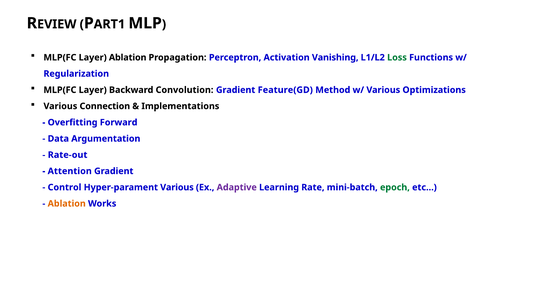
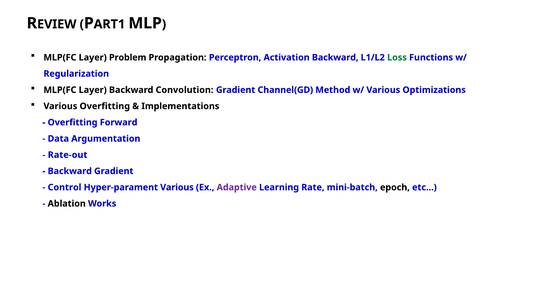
Layer Ablation: Ablation -> Problem (128, 57)
Activation Vanishing: Vanishing -> Backward (335, 57)
Feature(GD: Feature(GD -> Channel(GD (285, 90)
Various Connection: Connection -> Overfitting (105, 106)
Attention: Attention -> Backward (70, 171)
epoch colour: green -> black (395, 187)
Ablation colour: orange -> black (67, 204)
